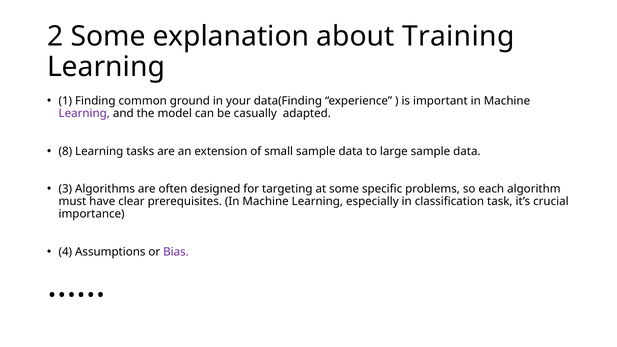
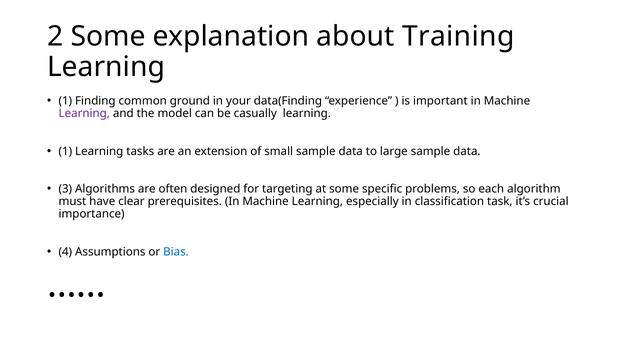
casually adapted: adapted -> learning (307, 113)
8: 8 -> 1 (65, 151)
Bias colour: purple -> blue (176, 252)
